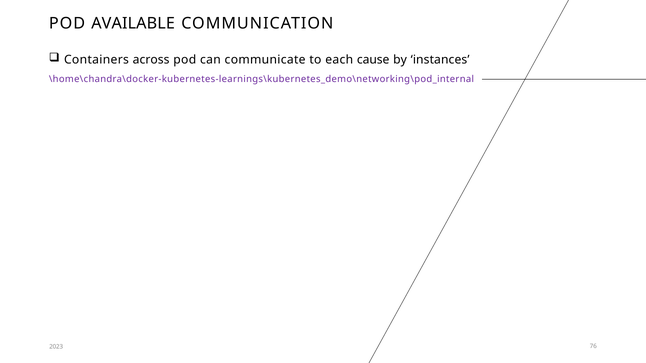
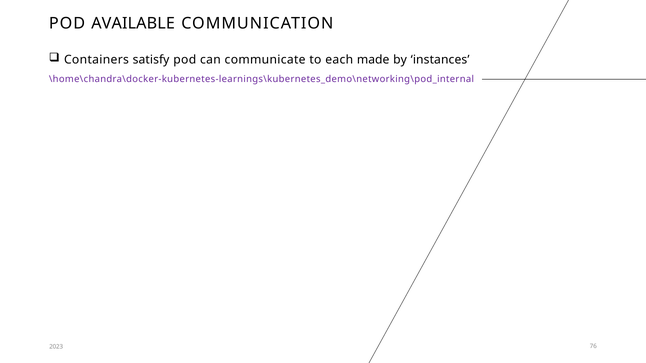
across: across -> satisfy (151, 60)
cause: cause -> made (373, 60)
